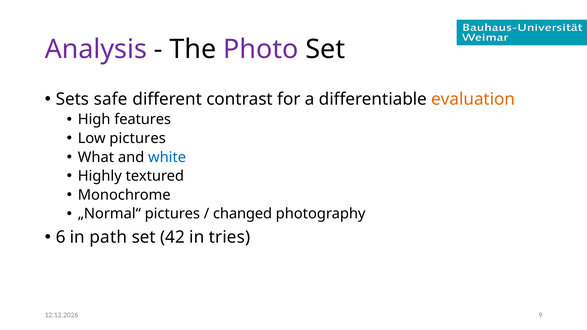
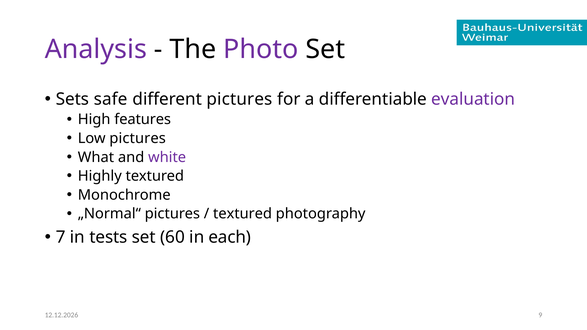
different contrast: contrast -> pictures (240, 99)
evaluation colour: orange -> purple (473, 99)
white colour: blue -> purple (167, 157)
changed: changed -> textured (243, 214)
6: 6 -> 7 (61, 237)
path: path -> tests (108, 237)
42: 42 -> 60 (173, 237)
tries: tries -> each (230, 237)
